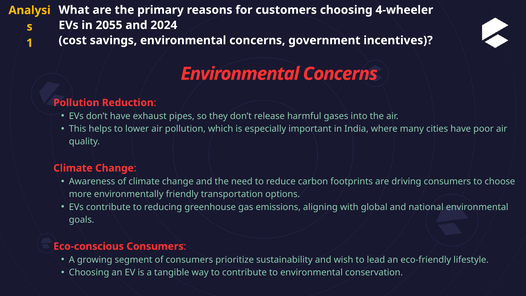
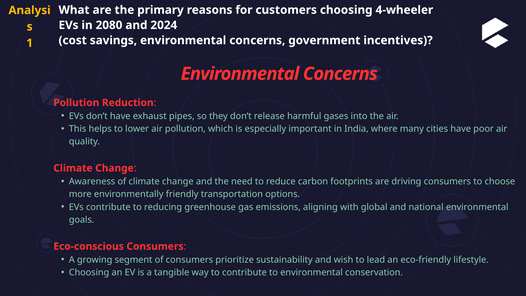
2055: 2055 -> 2080 (109, 25)
